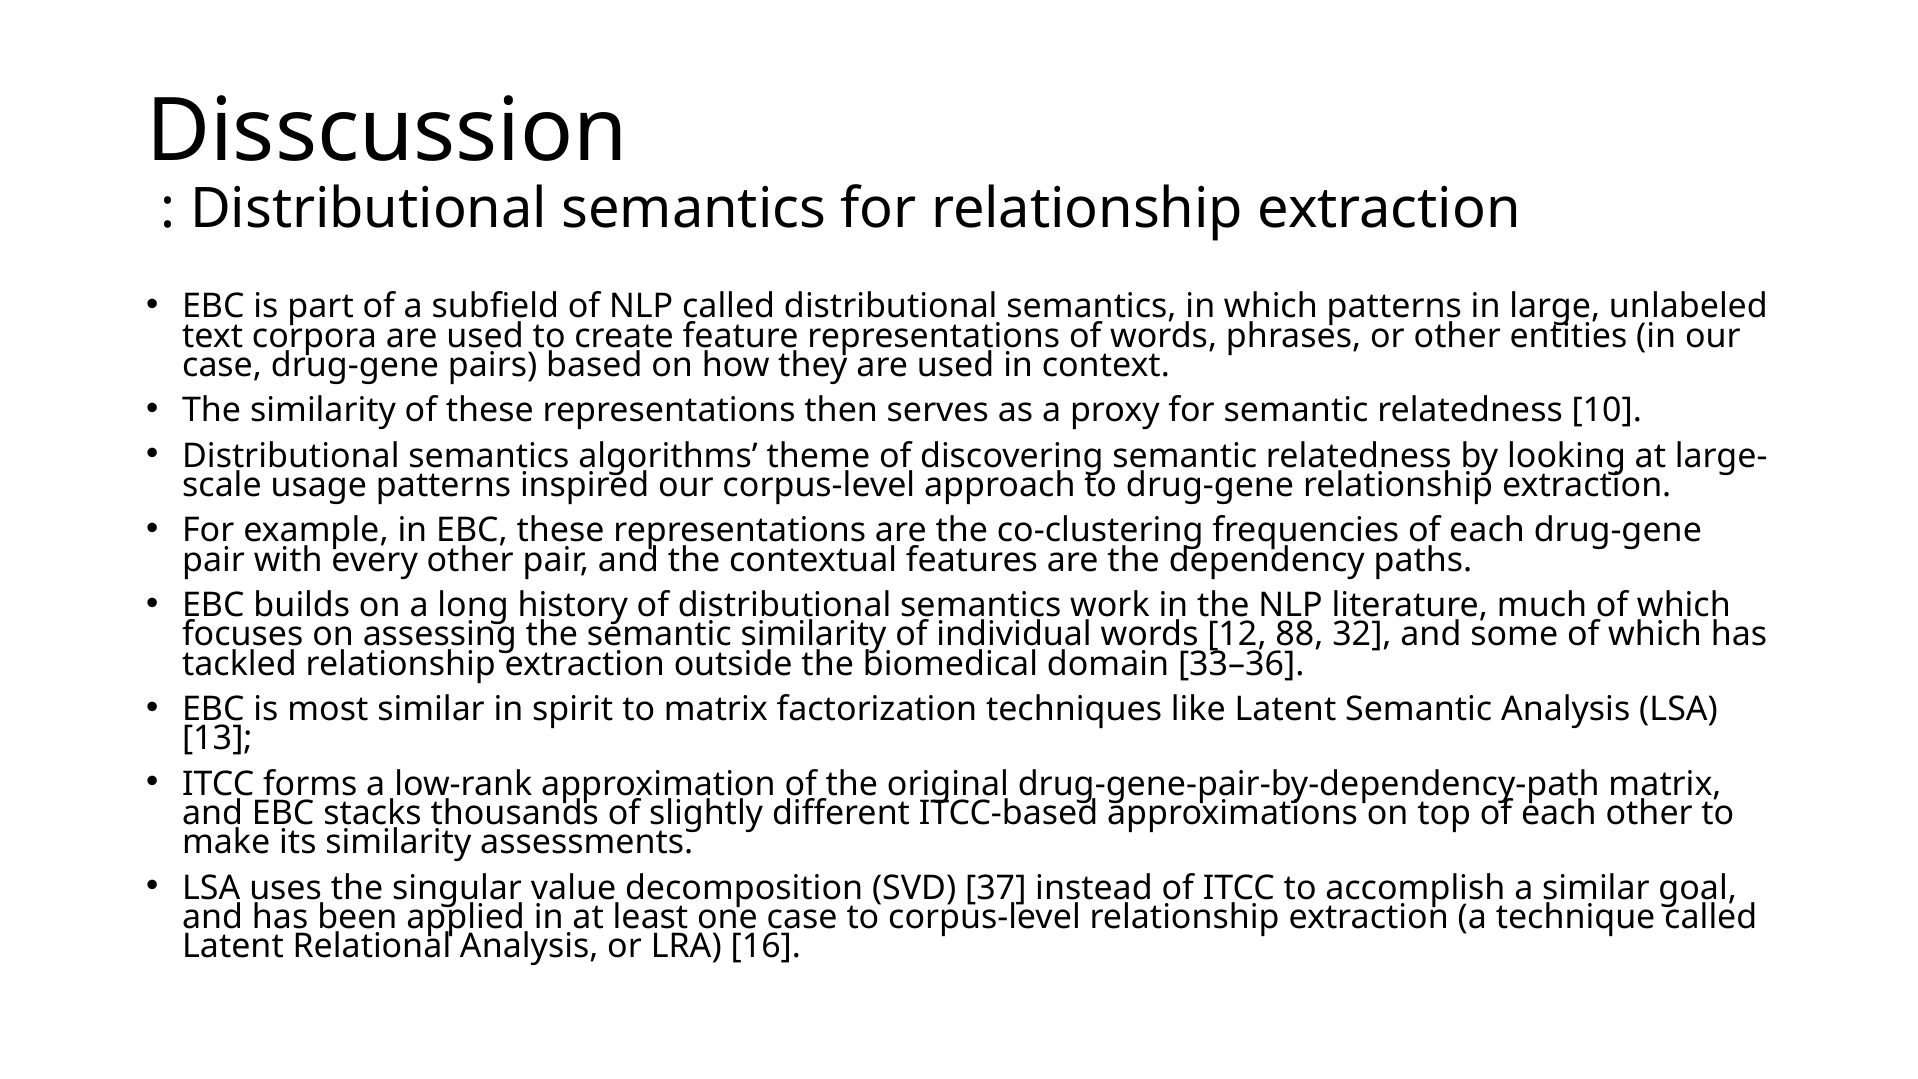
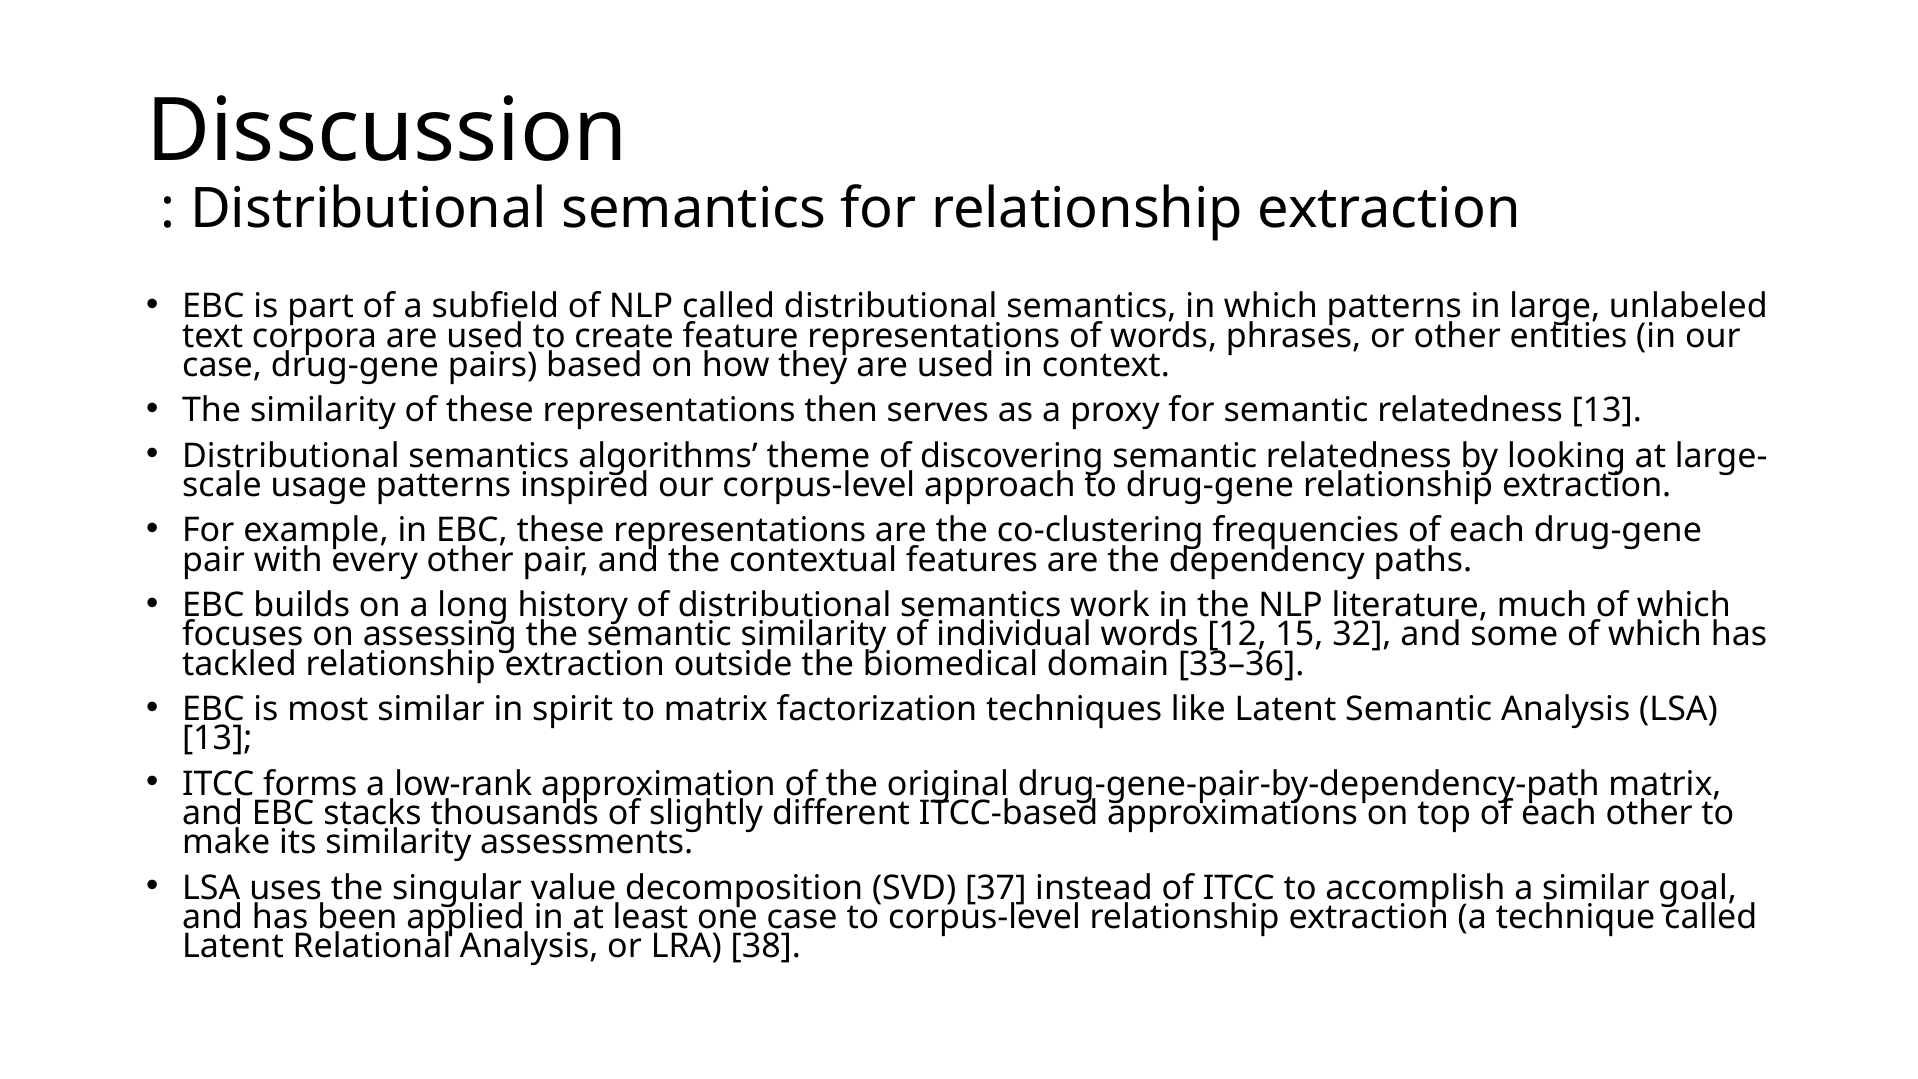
relatedness 10: 10 -> 13 (1607, 411)
88: 88 -> 15 (1299, 635)
16: 16 -> 38 (766, 947)
